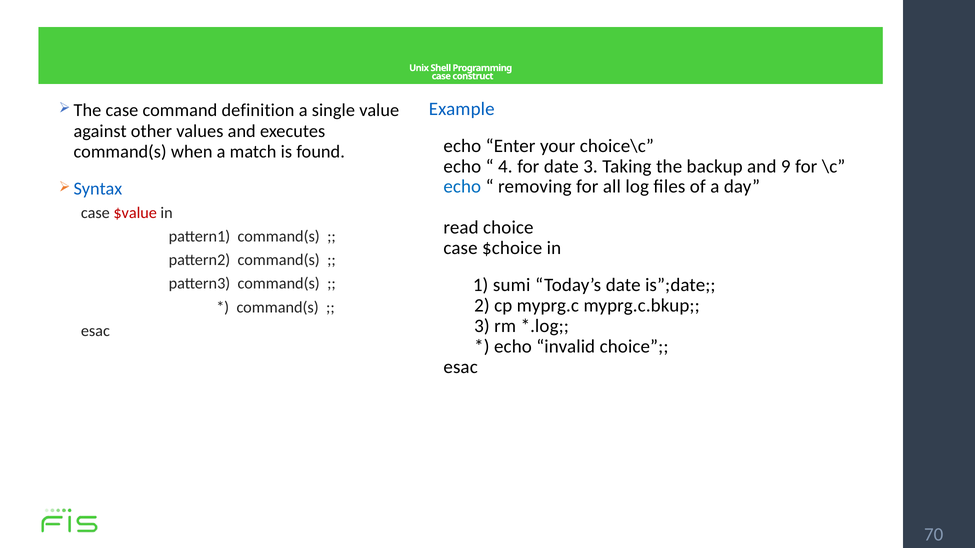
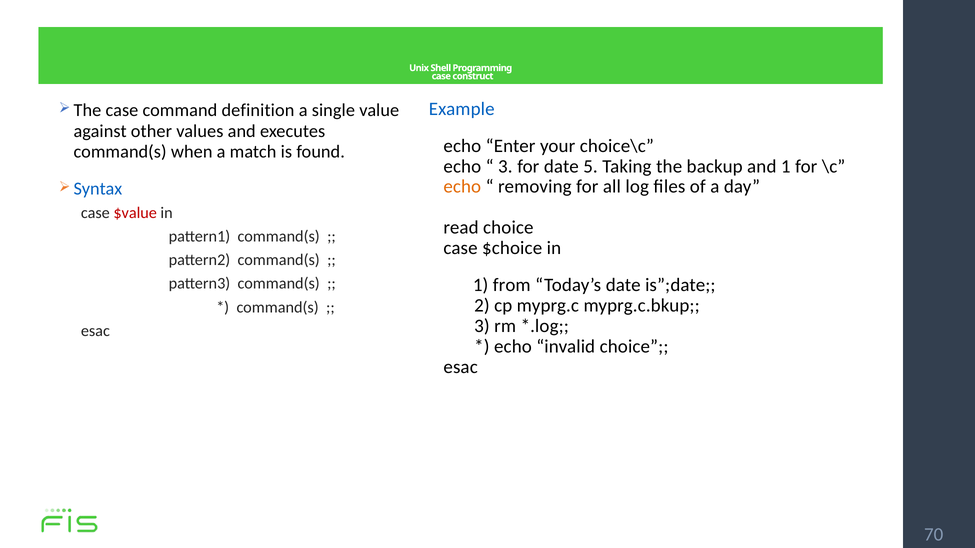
4: 4 -> 3 (505, 166)
date 3: 3 -> 5 (591, 166)
and 9: 9 -> 1 (786, 166)
echo colour: blue -> orange (462, 187)
sumi: sumi -> from (512, 285)
